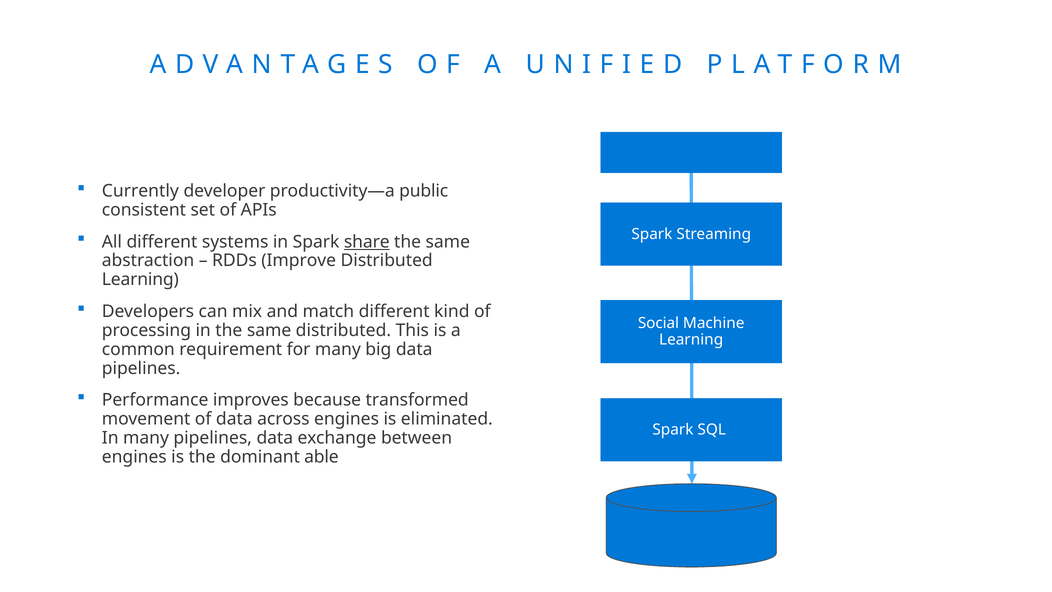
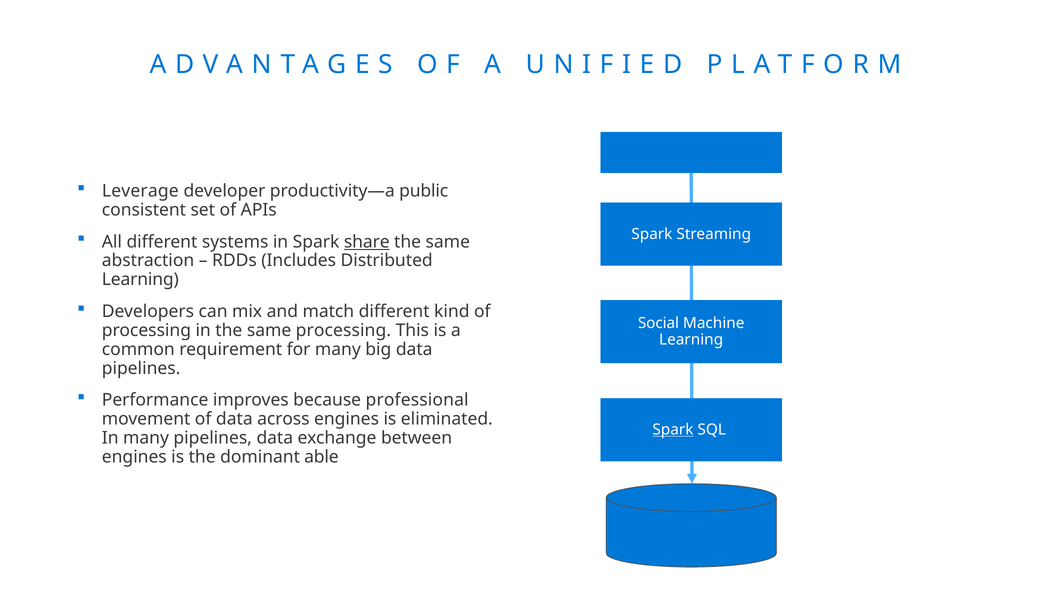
Currently: Currently -> Leverage (140, 191)
Improve: Improve -> Includes (299, 261)
same distributed: distributed -> processing (343, 330)
transformed: transformed -> professional (417, 400)
Spark underline: none -> present (673, 429)
